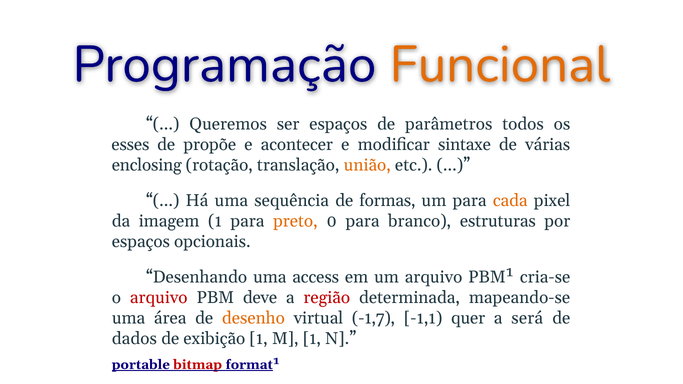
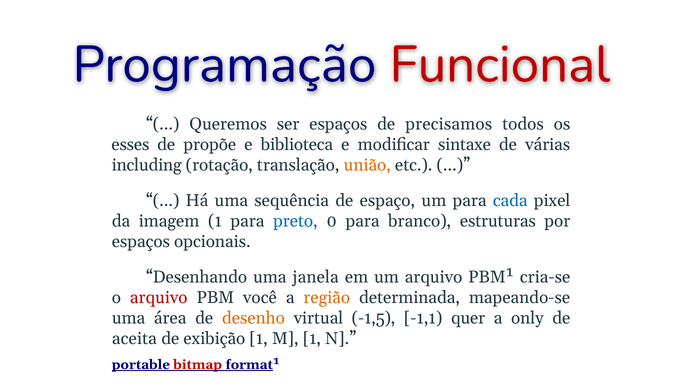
Funcional colour: orange -> red (500, 65)
parâmetros: parâmetros -> precisamos (449, 124)
acontecer: acontecer -> biblioteca (297, 144)
enclosing: enclosing -> including (147, 165)
formas: formas -> espaço (387, 201)
cada colour: orange -> blue (510, 201)
preto colour: orange -> blue (295, 221)
access: access -> janela (316, 277)
deve: deve -> você (260, 298)
região colour: red -> orange (327, 298)
-1,7: -1,7 -> -1,5 (374, 318)
será: será -> only (527, 318)
dados: dados -> aceita (134, 339)
